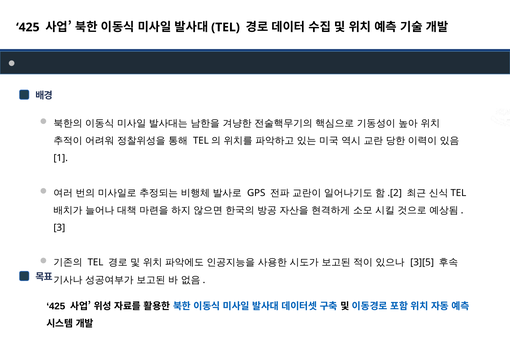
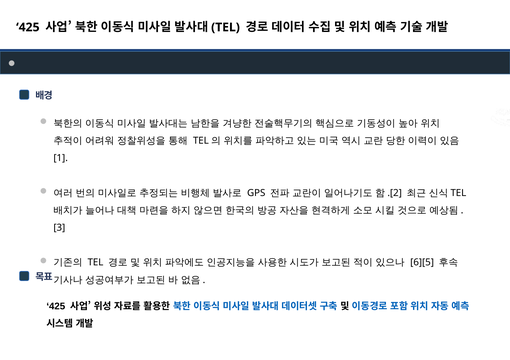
3][5: 3][5 -> 6][5 (422, 263)
